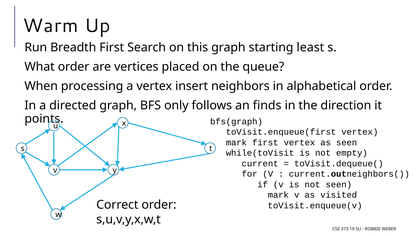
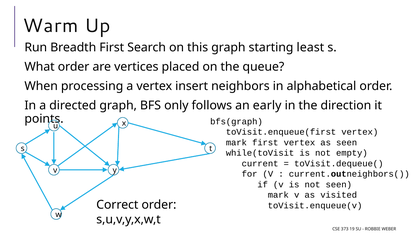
finds: finds -> early (267, 105)
